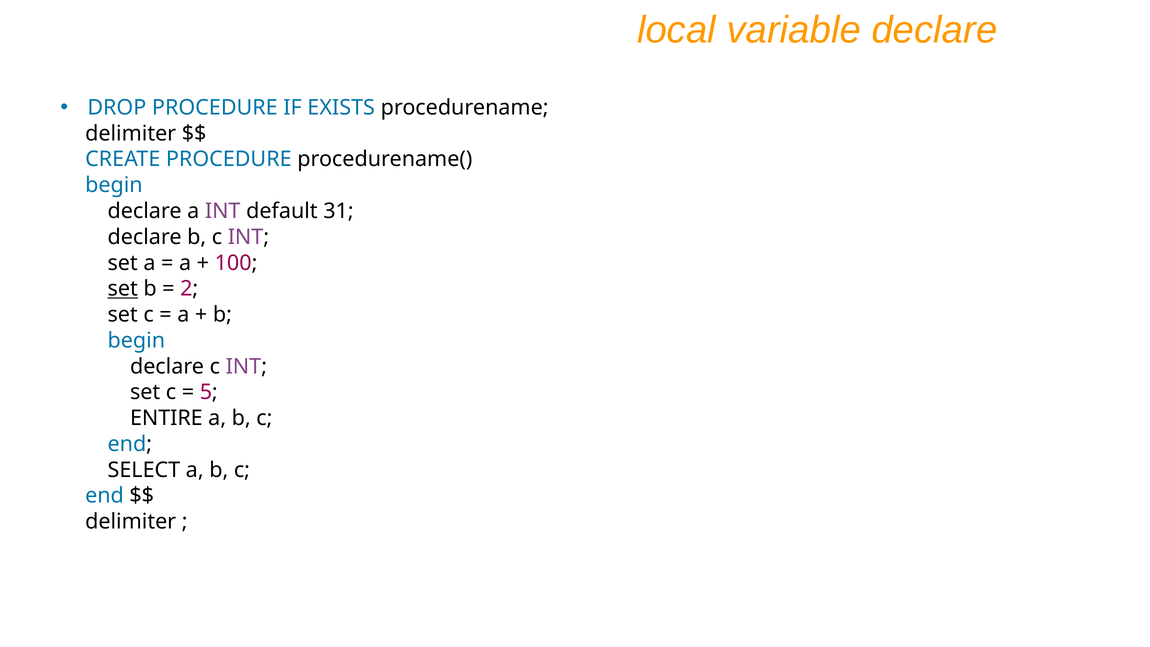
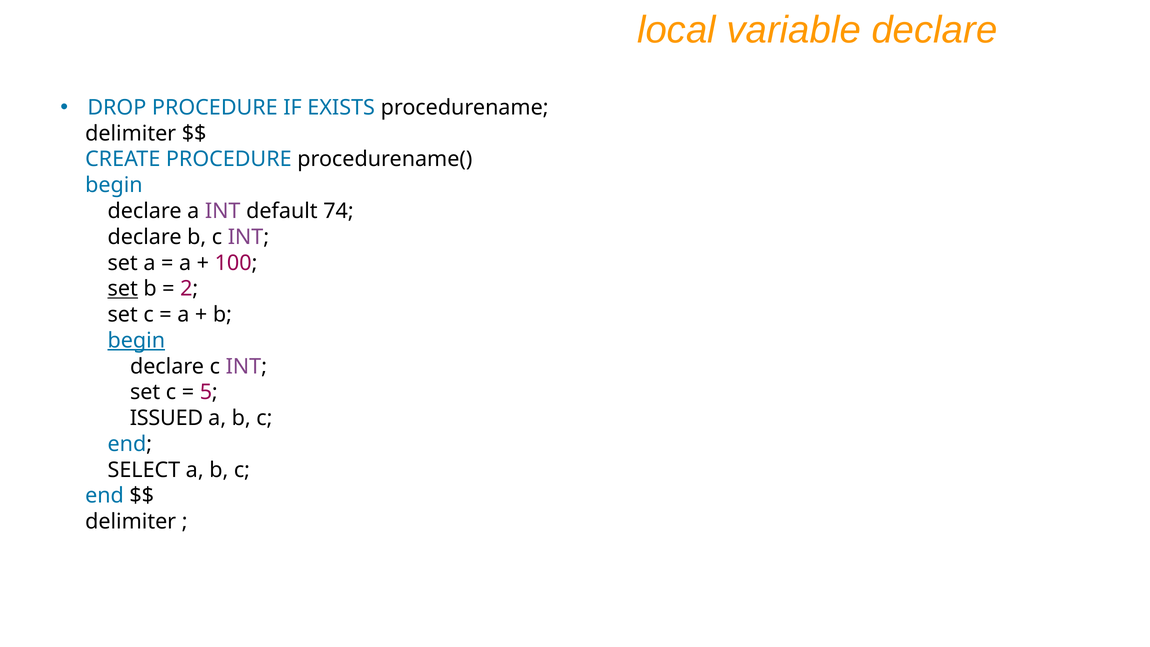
31: 31 -> 74 (338, 211)
begin underline: none -> present (136, 340)
ENTIRE: ENTIRE -> ISSUED (166, 418)
